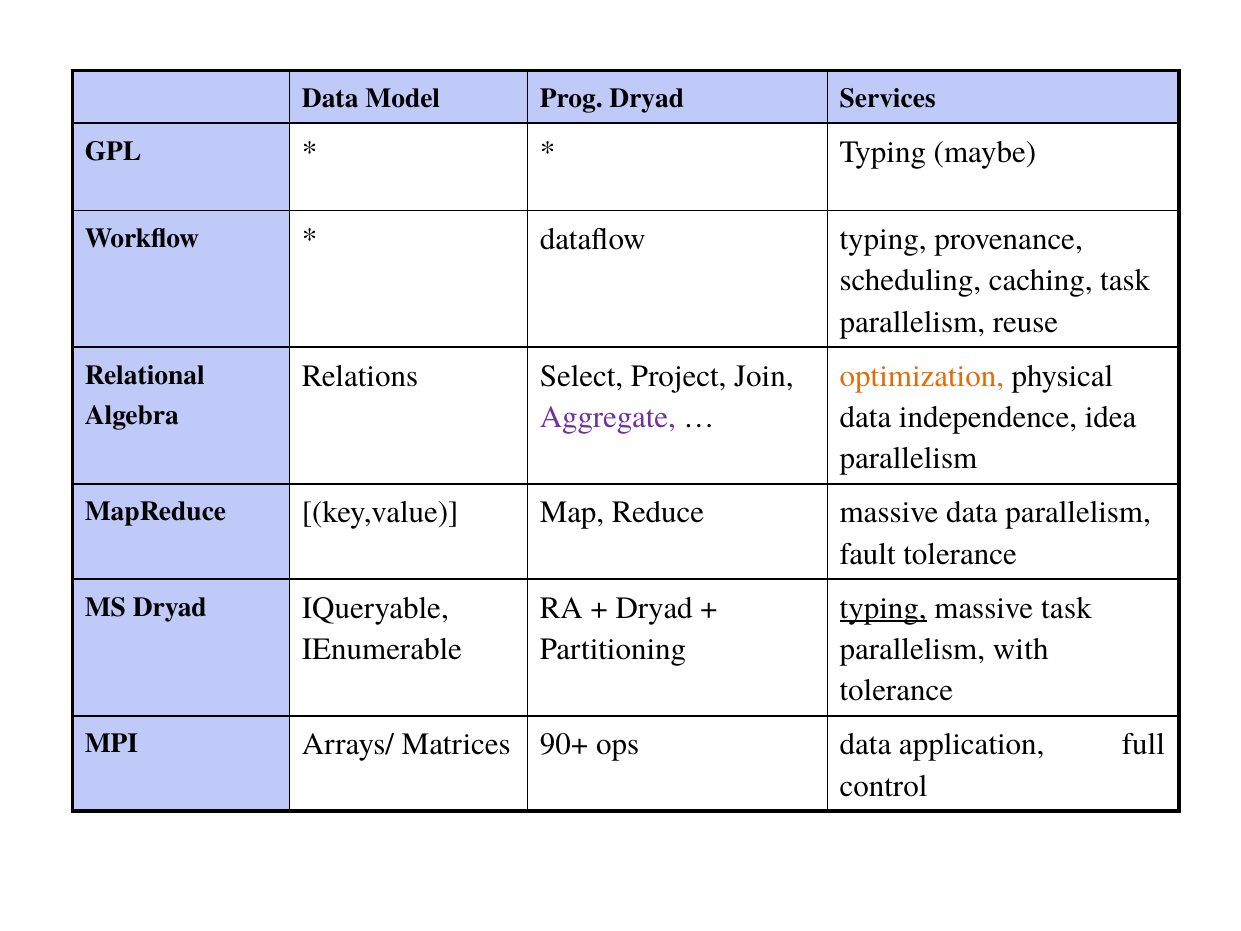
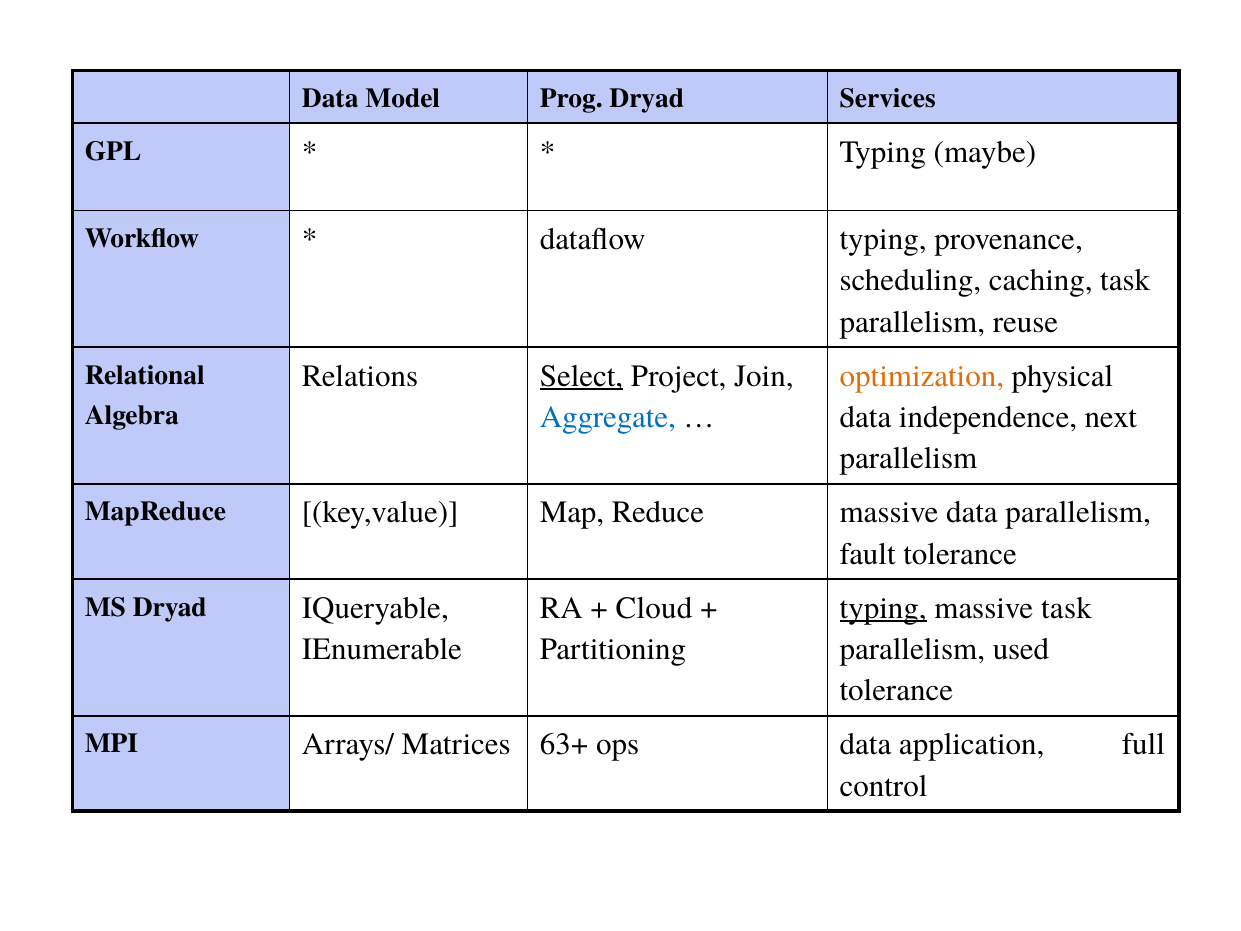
Select underline: none -> present (582, 376)
Aggregate colour: purple -> blue (608, 417)
idea: idea -> next (1111, 417)
Dryad: Dryad -> Cloud (654, 608)
with: with -> used (1021, 649)
90+: 90+ -> 63+ (564, 744)
